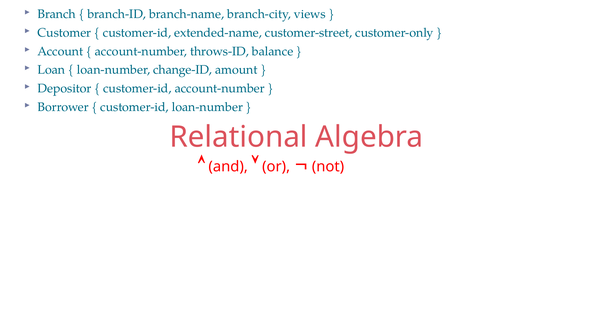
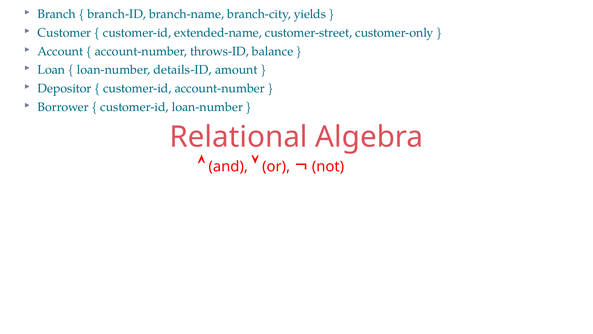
views: views -> yields (310, 14)
change-ID: change-ID -> details-ID (183, 70)
